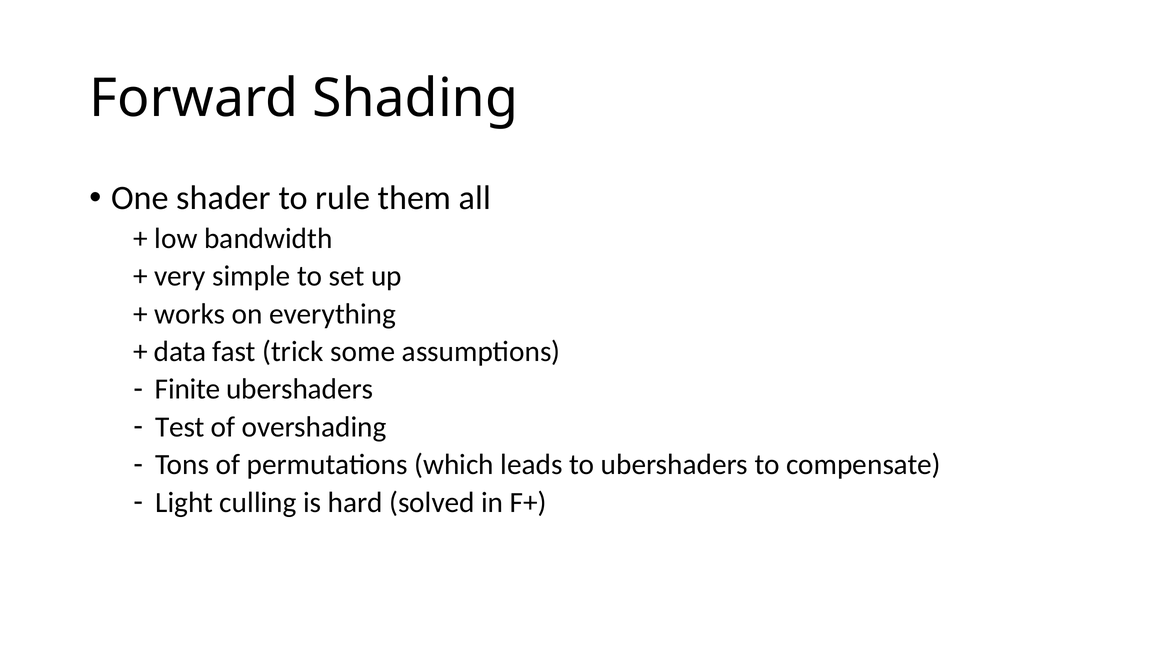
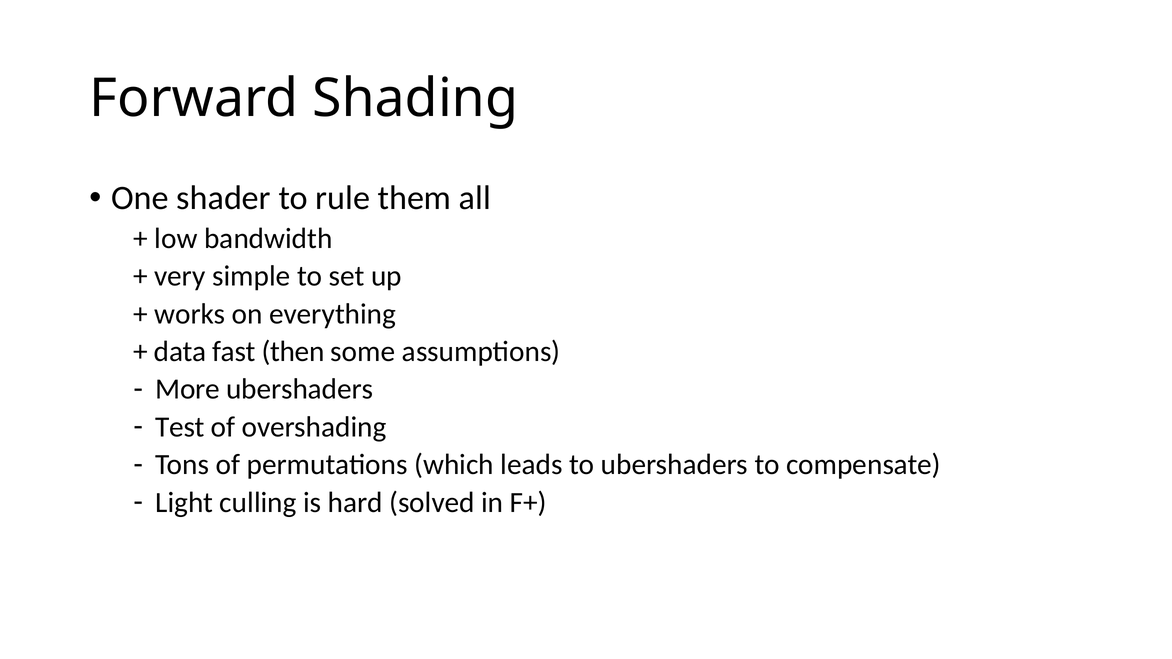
trick: trick -> then (293, 352)
Finite: Finite -> More (187, 389)
